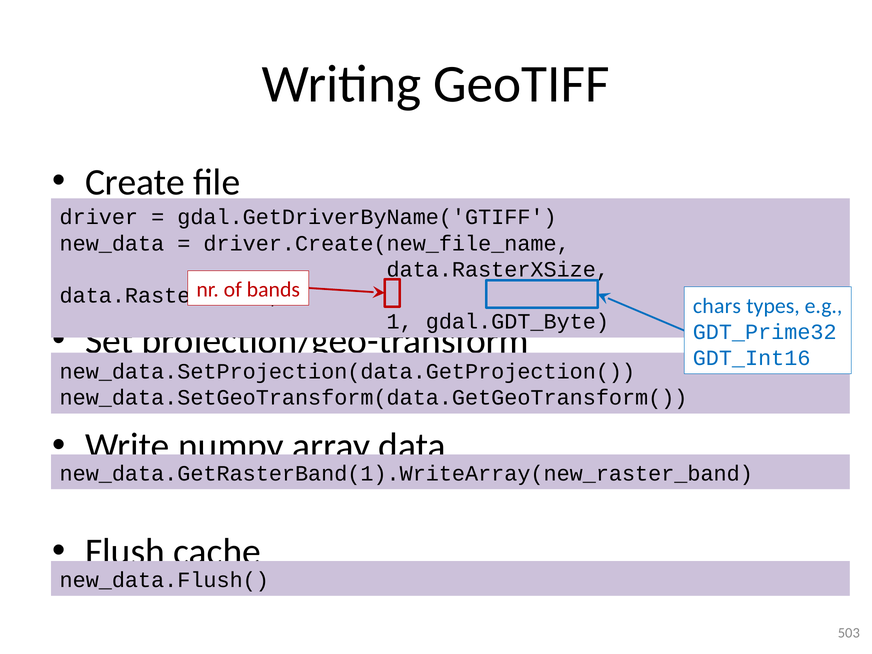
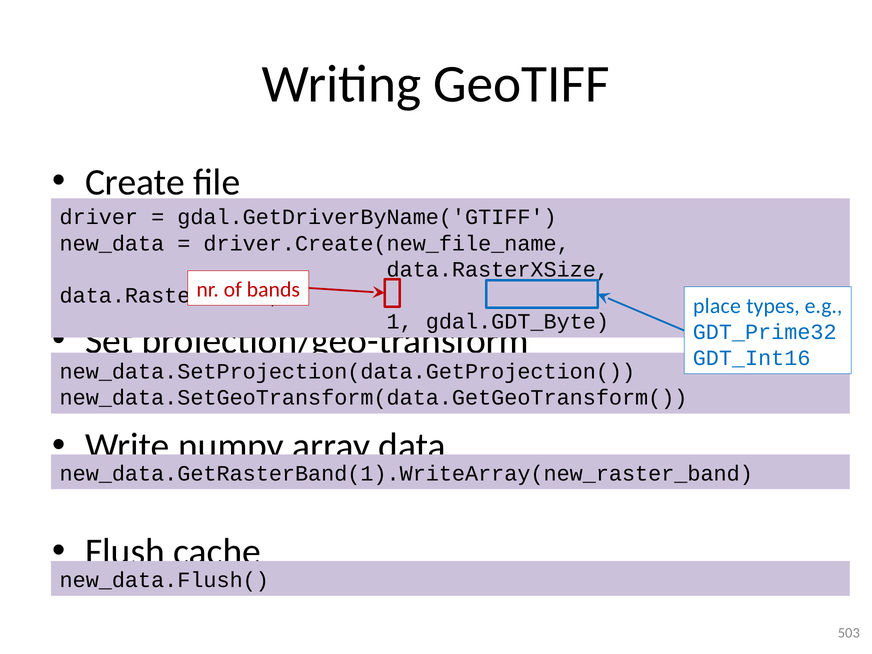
chars: chars -> place (717, 306)
